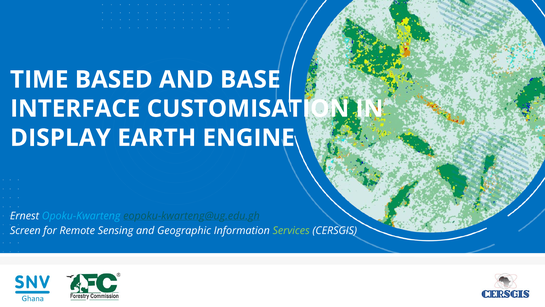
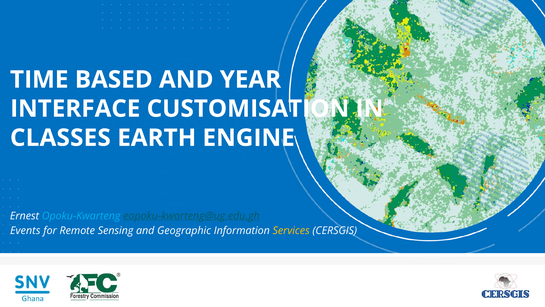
BASE: BASE -> YEAR (250, 80)
DISPLAY: DISPLAY -> CLASSES (60, 138)
Screen: Screen -> Events (25, 230)
Services colour: light green -> yellow (291, 230)
